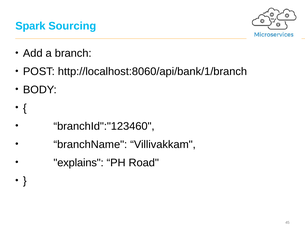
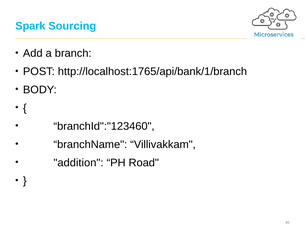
http://localhost:8060/api/bank/1/branch: http://localhost:8060/api/bank/1/branch -> http://localhost:1765/api/bank/1/branch (152, 72)
explains: explains -> addition (78, 163)
